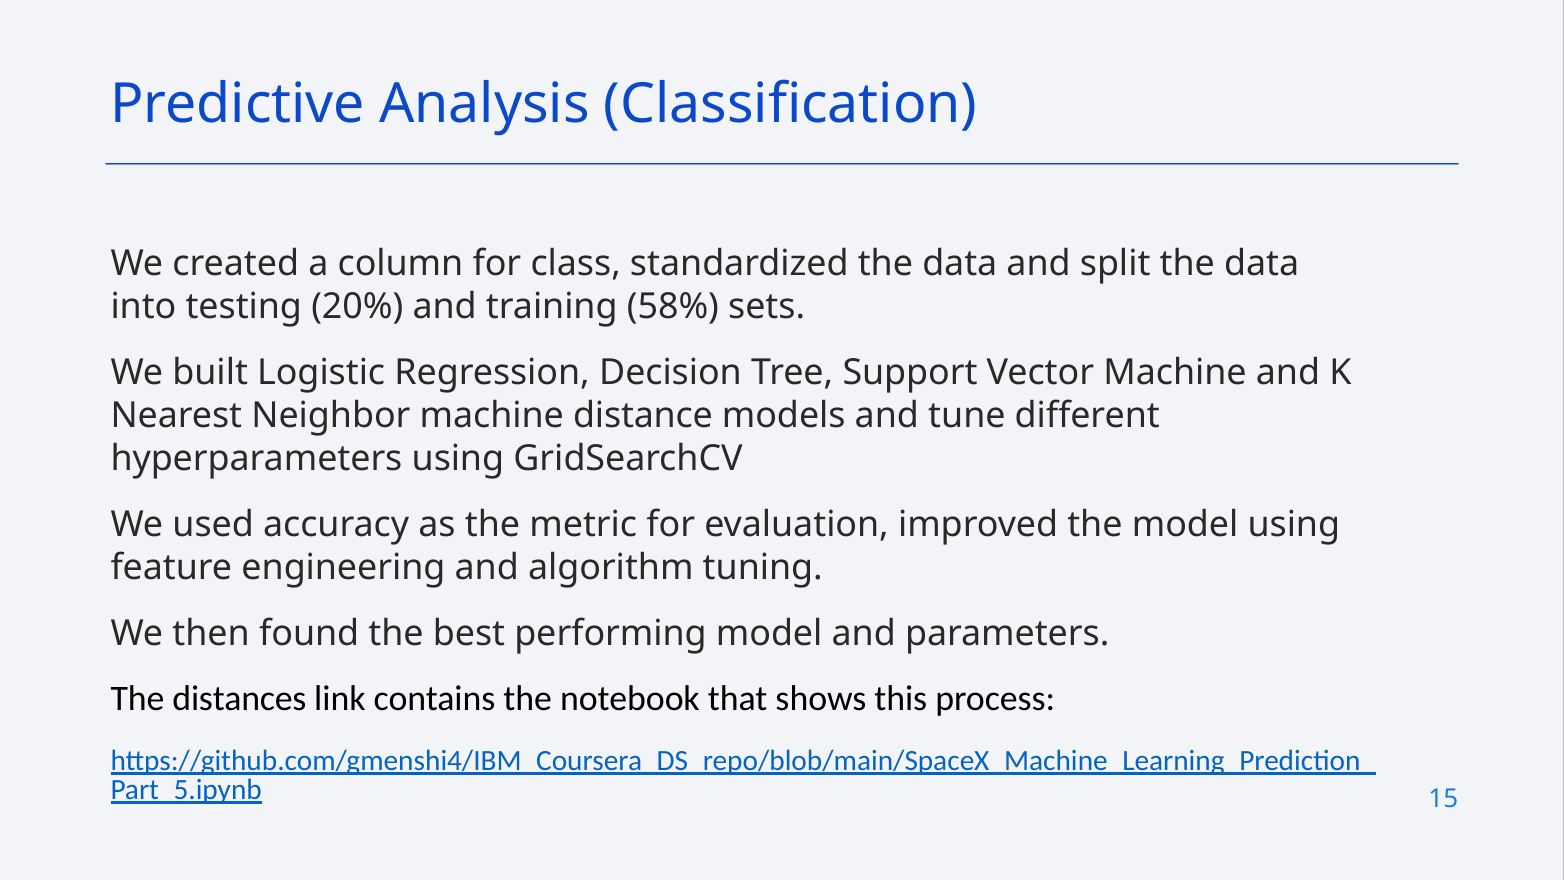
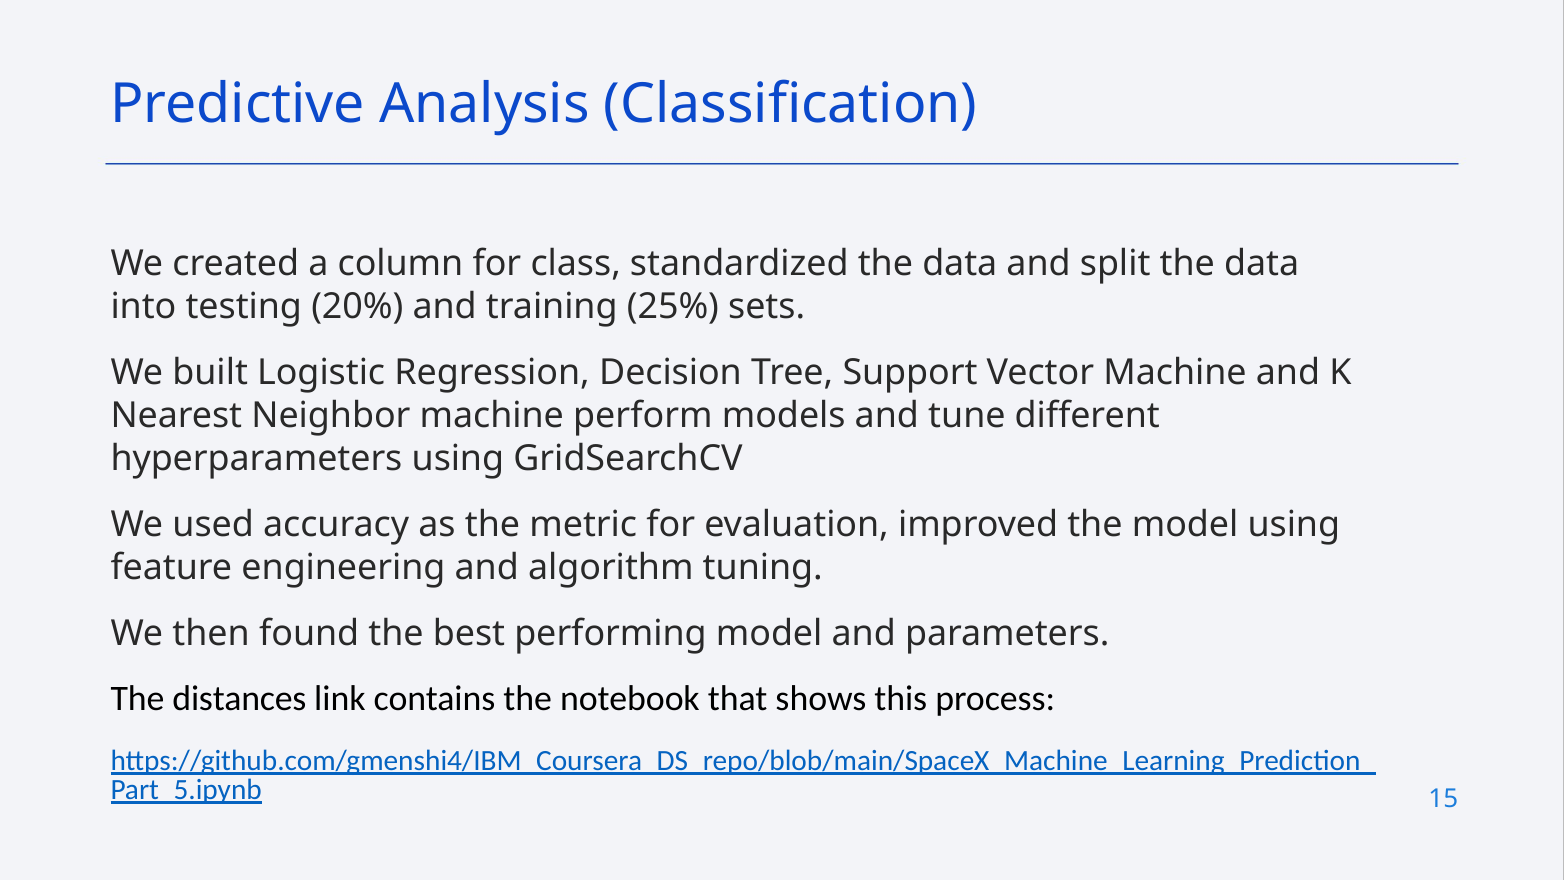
58%: 58% -> 25% (673, 307)
distance: distance -> perform (643, 416)
